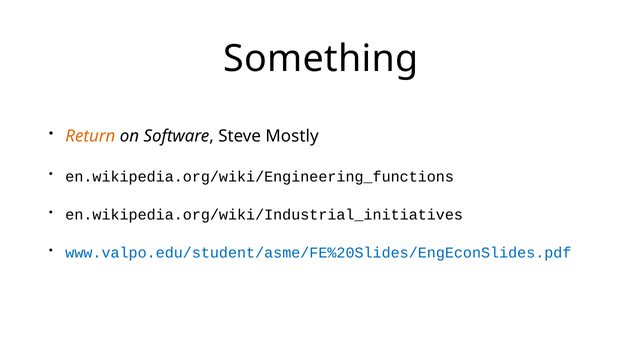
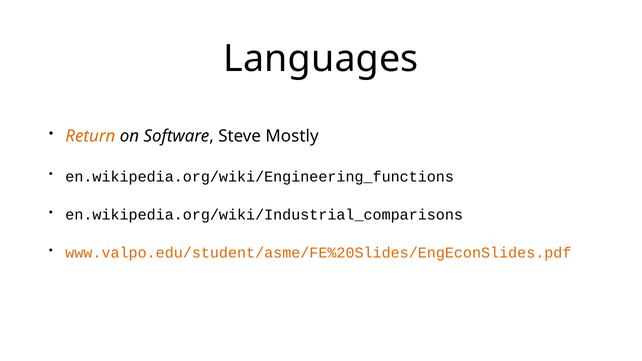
Something: Something -> Languages (321, 59)
en.wikipedia.org/wiki/Industrial_initiatives: en.wikipedia.org/wiki/Industrial_initiatives -> en.wikipedia.org/wiki/Industrial_comparisons (264, 215)
www.valpo.edu/student/asme/FE%20Slides/EngEconSlides.pdf colour: blue -> orange (318, 253)
